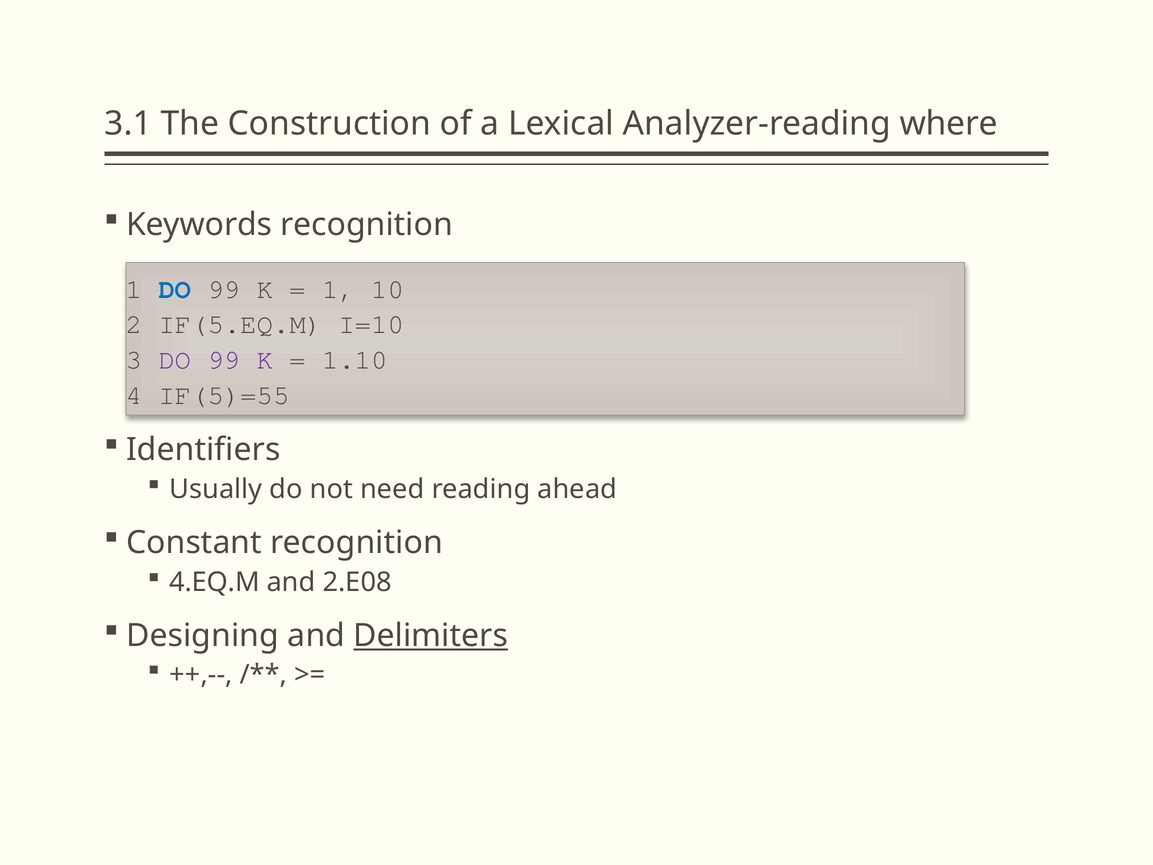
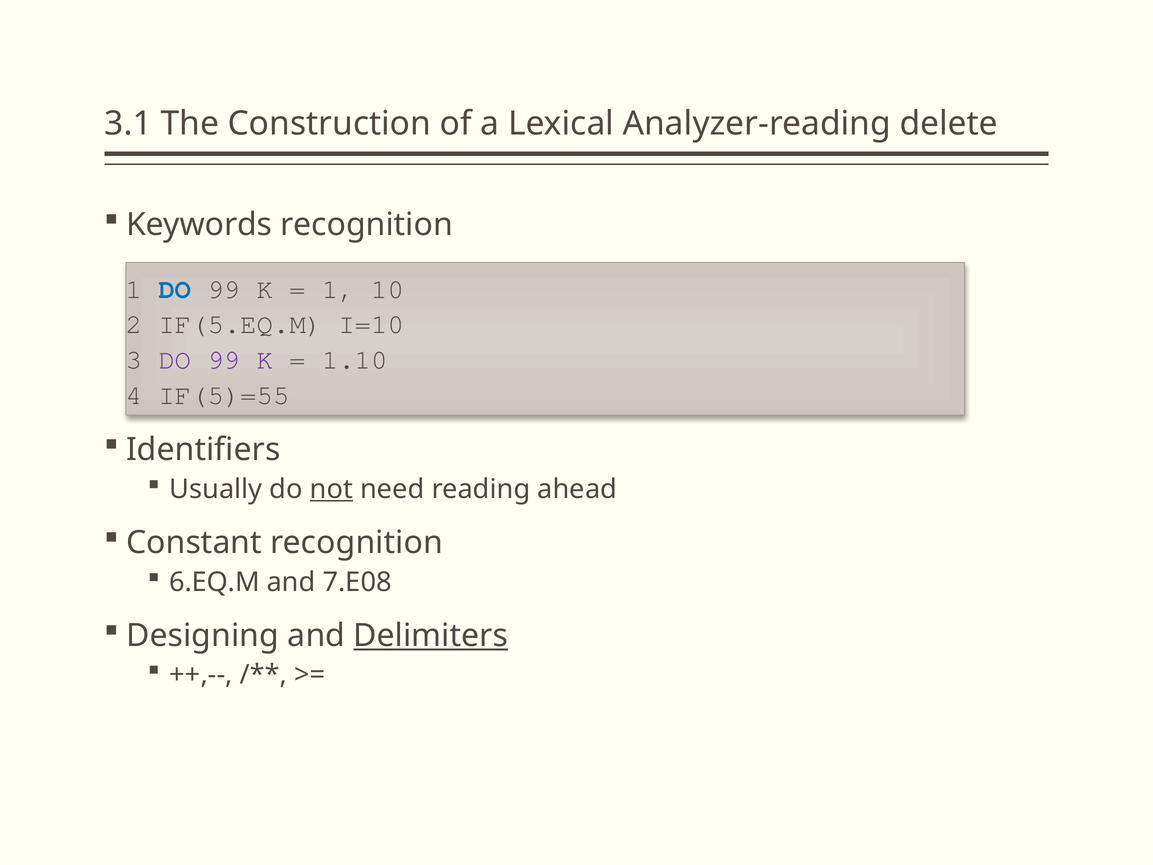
where: where -> delete (949, 124)
not underline: none -> present (331, 489)
4.EQ.M: 4.EQ.M -> 6.EQ.M (215, 582)
2.E08: 2.E08 -> 7.E08 (357, 582)
